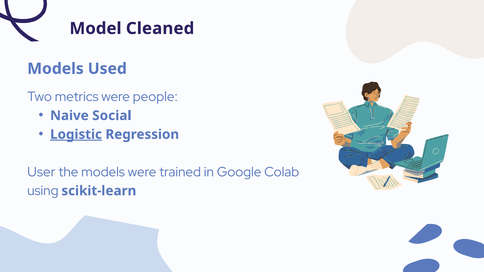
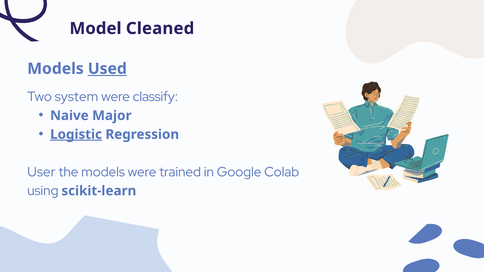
Used underline: none -> present (107, 69)
metrics: metrics -> system (77, 97)
people: people -> classify (155, 97)
Social: Social -> Major (112, 116)
